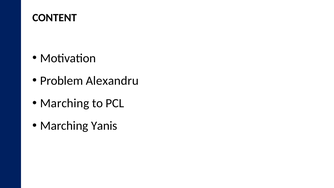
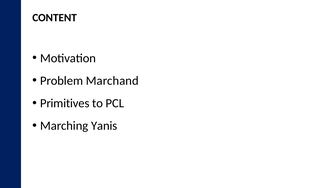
Alexandru: Alexandru -> Marchand (112, 81)
Marching: Marching -> Primitives (65, 103)
